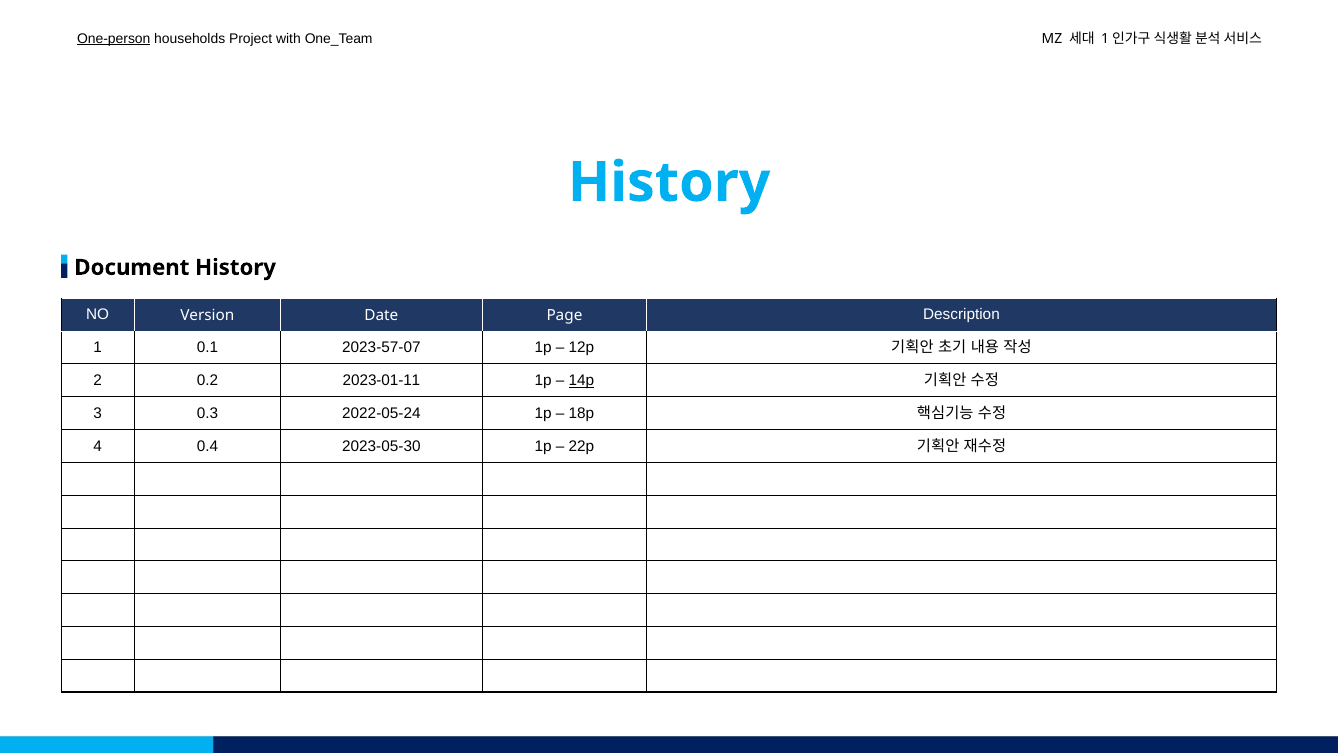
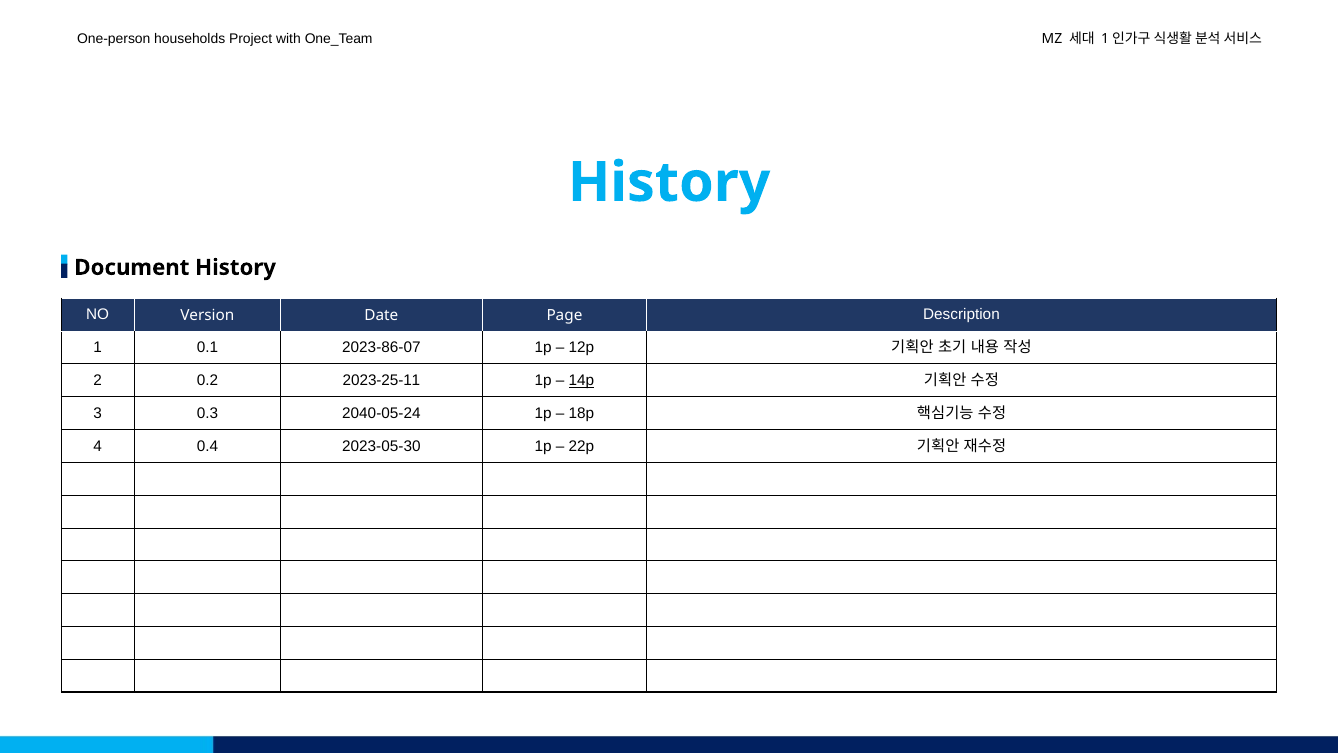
One-person underline: present -> none (114, 38)
2023-57-07: 2023-57-07 -> 2023-86-07 (381, 347)
2023-01-11: 2023-01-11 -> 2023-25-11 (381, 380)
2022-05-24: 2022-05-24 -> 2040-05-24 (381, 413)
